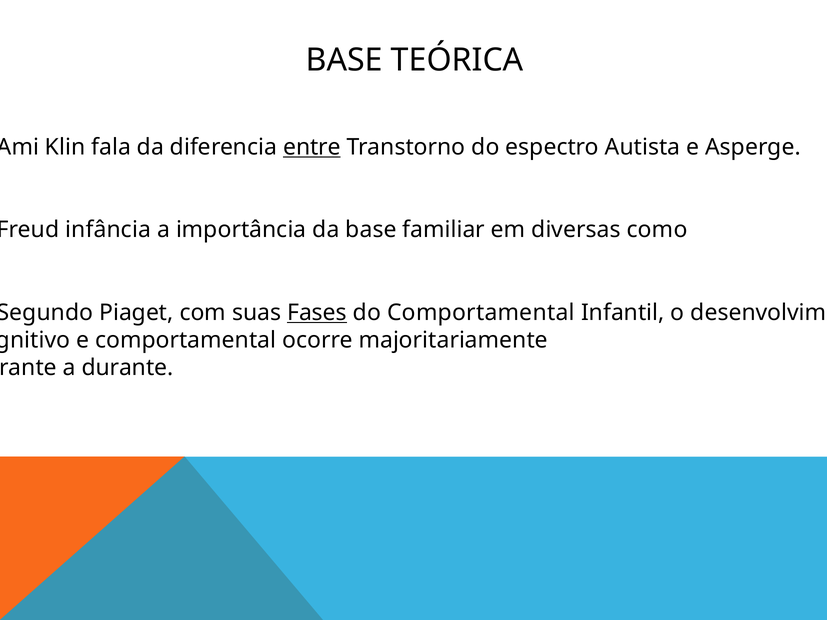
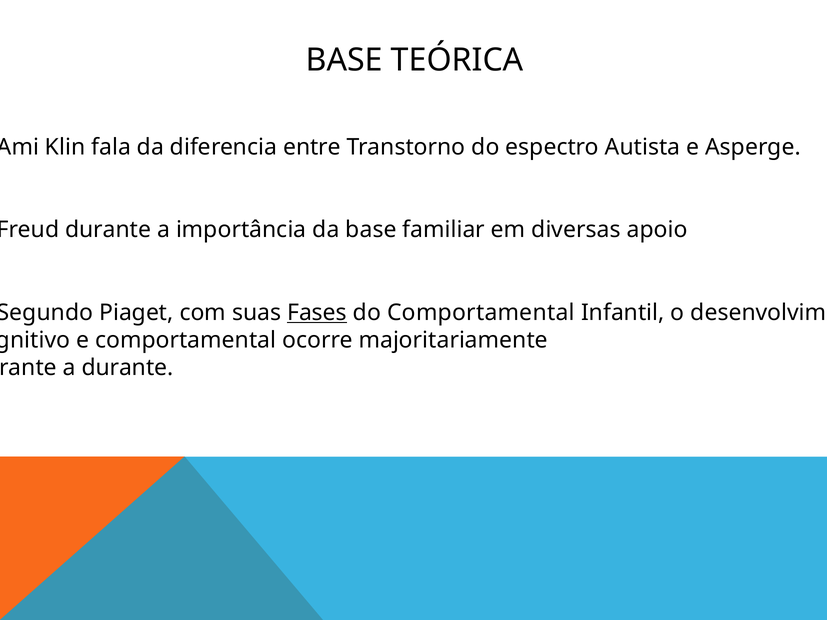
entre underline: present -> none (312, 147)
infância: infância -> durante (108, 230)
como: como -> apoio (657, 230)
